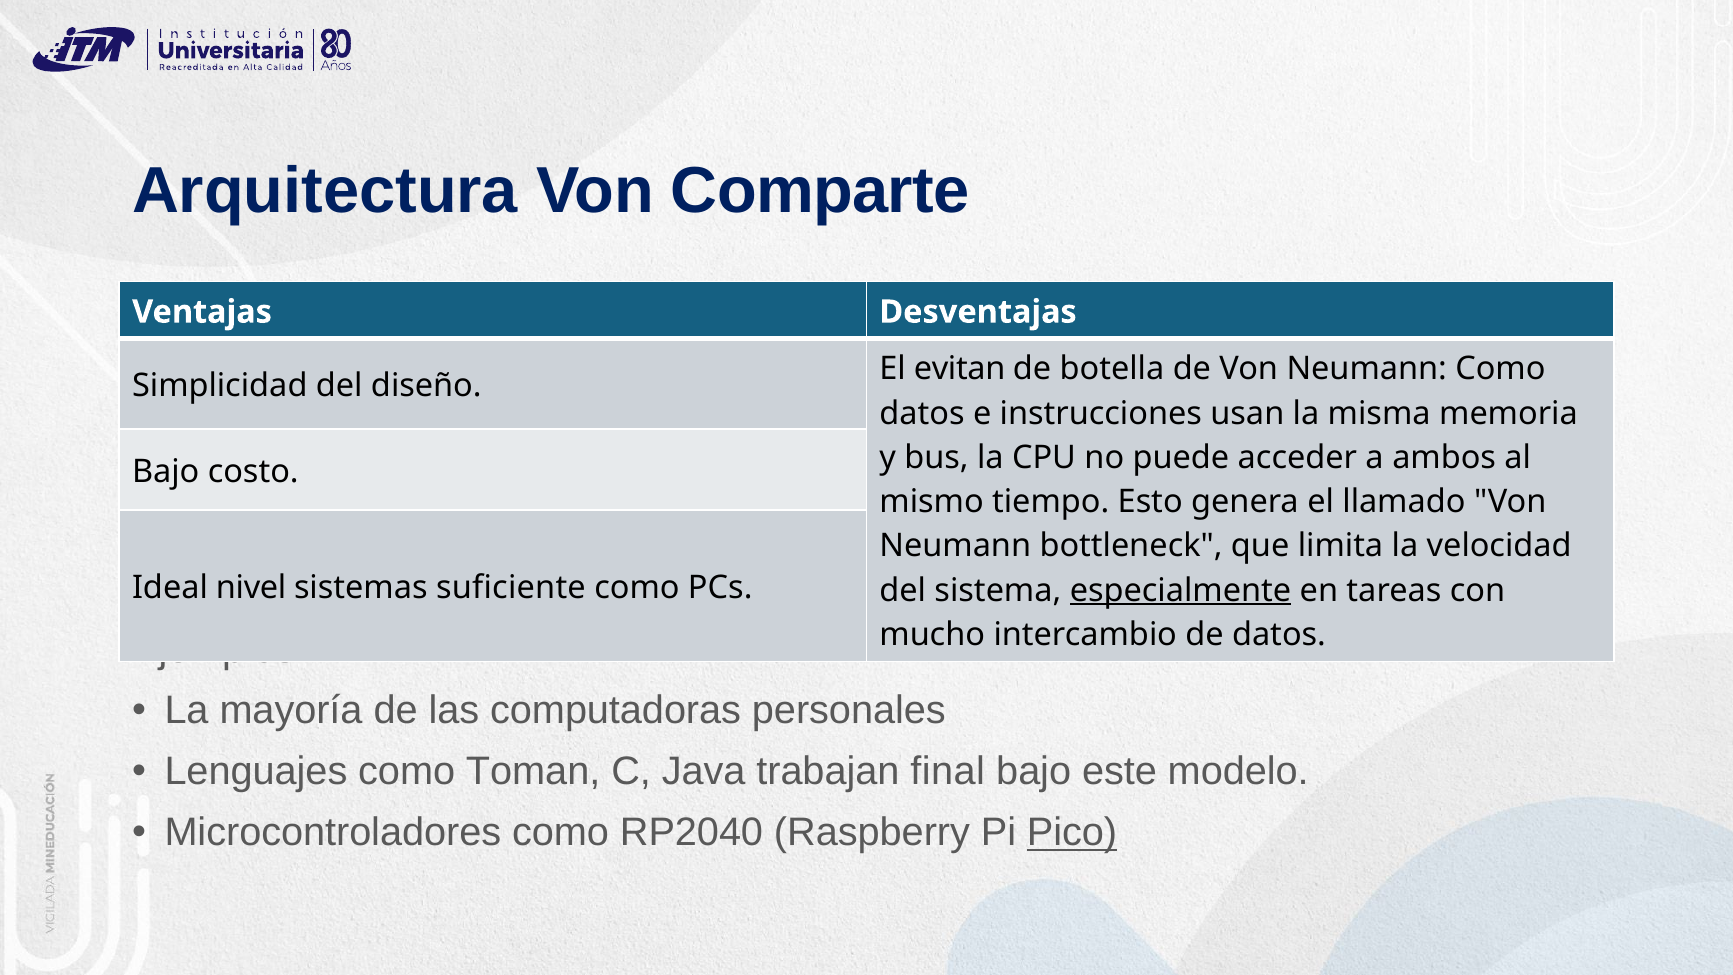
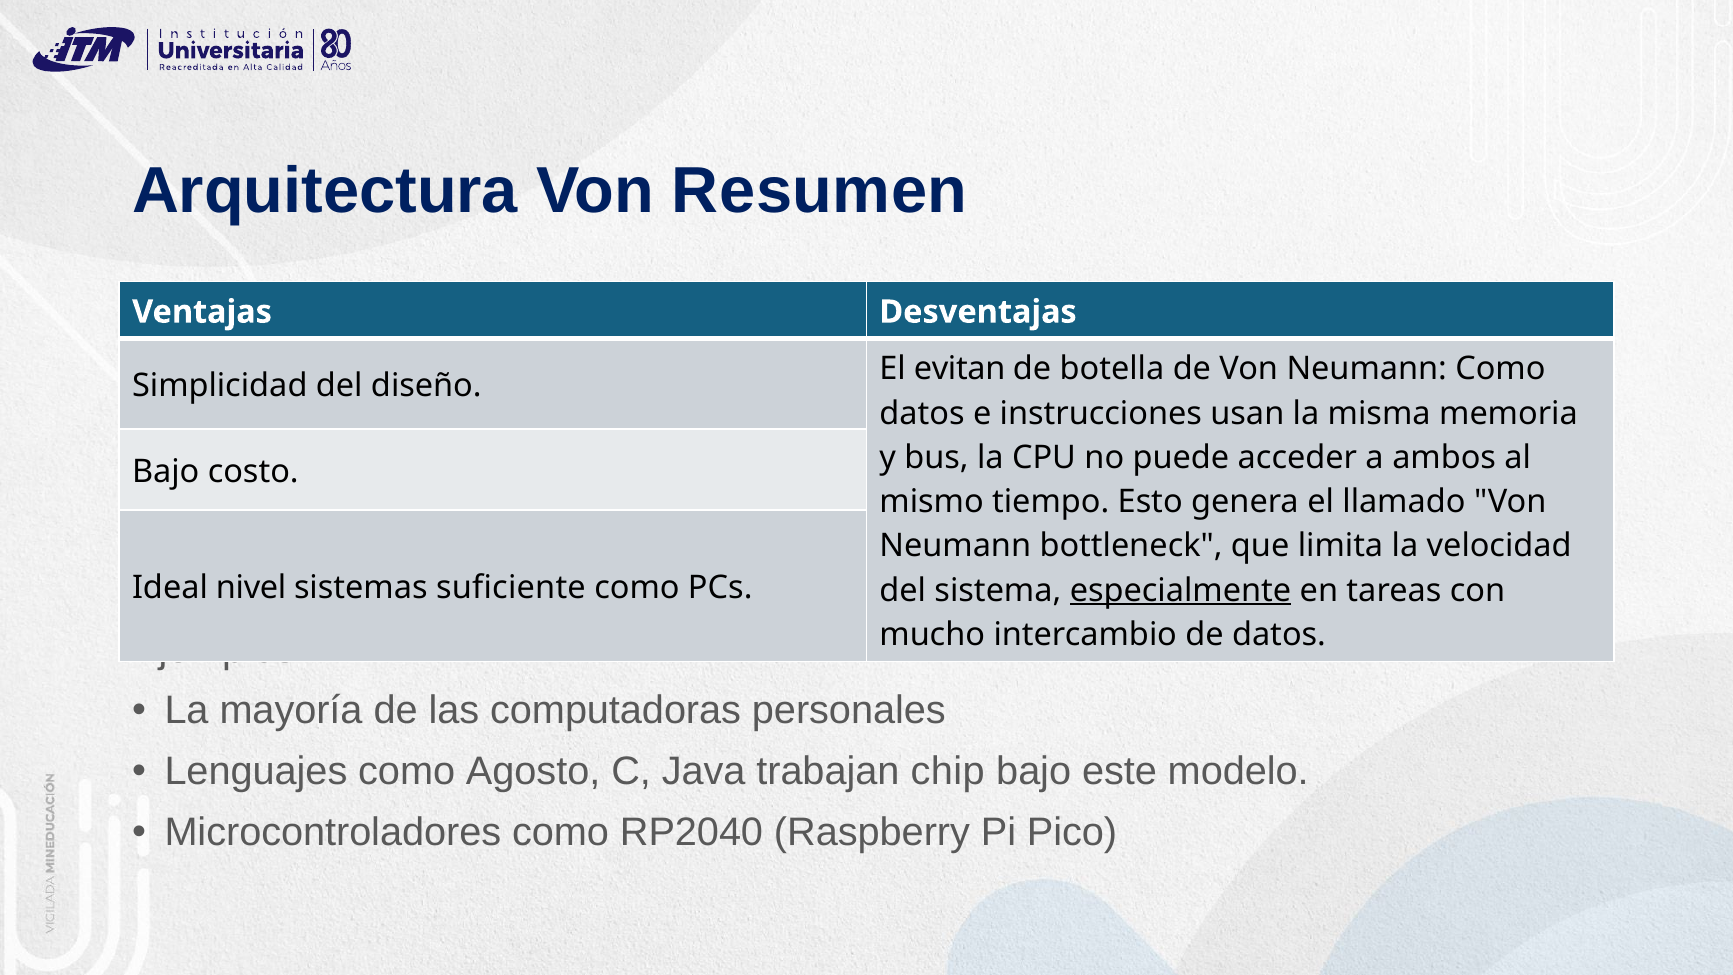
Comparte: Comparte -> Resumen (820, 191)
Toman: Toman -> Agosto (533, 772)
final: final -> chip (948, 772)
Pico underline: present -> none (1072, 833)
